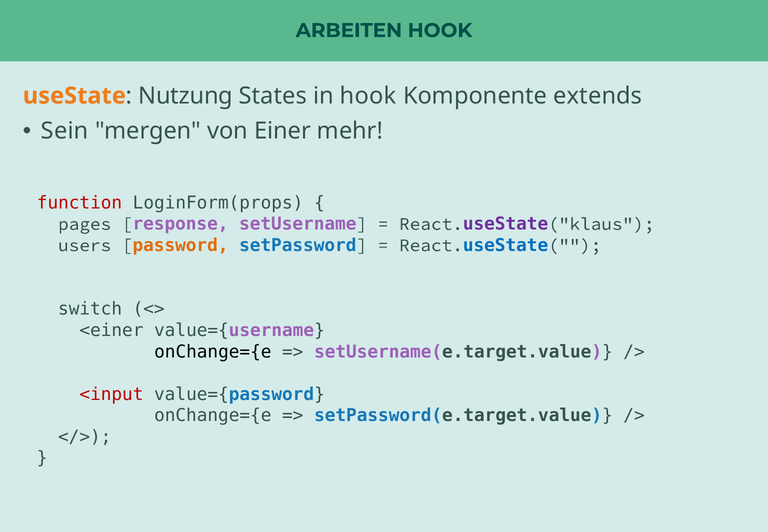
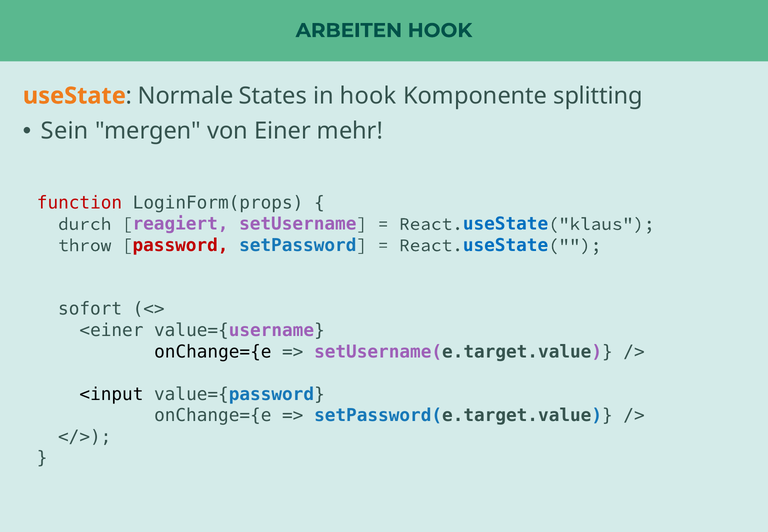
Nutzung: Nutzung -> Normale (186, 96)
extends: extends -> splitting (598, 96)
pages: pages -> durch (85, 224)
response: response -> reagiert (181, 224)
useState colour: purple -> blue (506, 224)
users: users -> throw (85, 245)
password colour: orange -> red (181, 245)
switch: switch -> sofort (90, 309)
<input colour: red -> black (111, 394)
